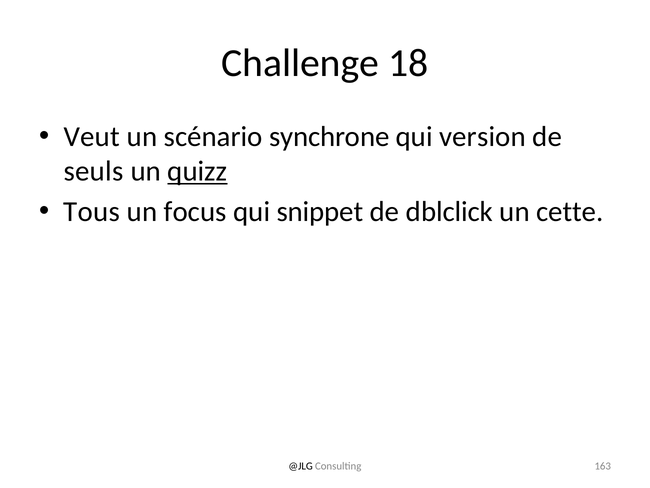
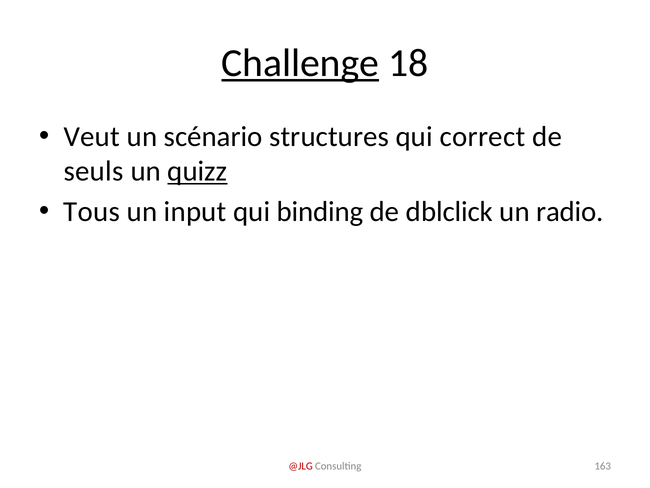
Challenge underline: none -> present (300, 63)
synchrone: synchrone -> structures (329, 136)
version: version -> correct (482, 136)
focus: focus -> input (195, 211)
snippet: snippet -> binding (320, 211)
cette: cette -> radio (570, 211)
@JLG colour: black -> red (301, 465)
